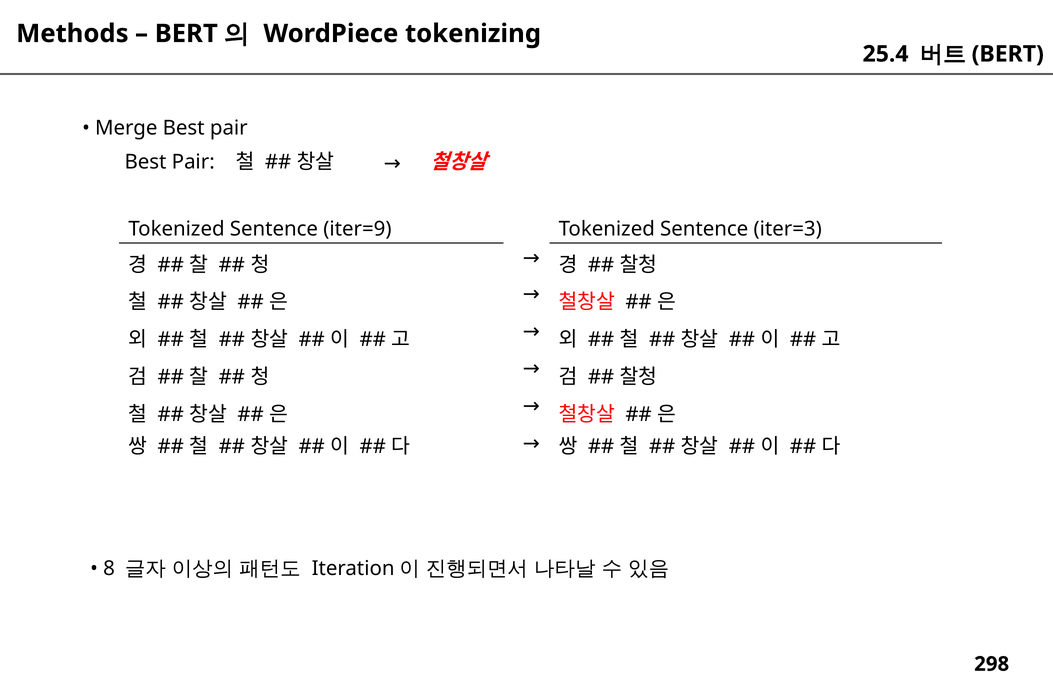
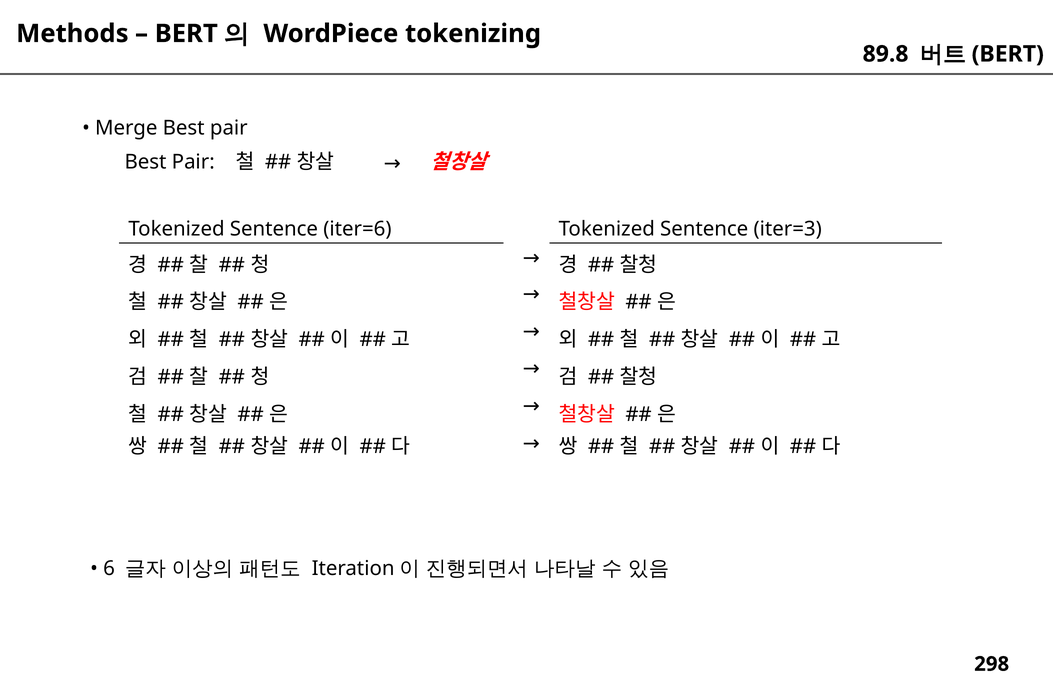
25.4: 25.4 -> 89.8 (886, 54)
iter=9: iter=9 -> iter=6 (357, 229)
8: 8 -> 6 (109, 568)
